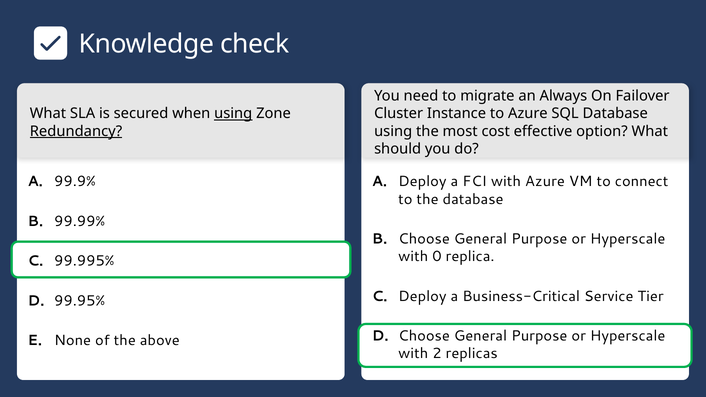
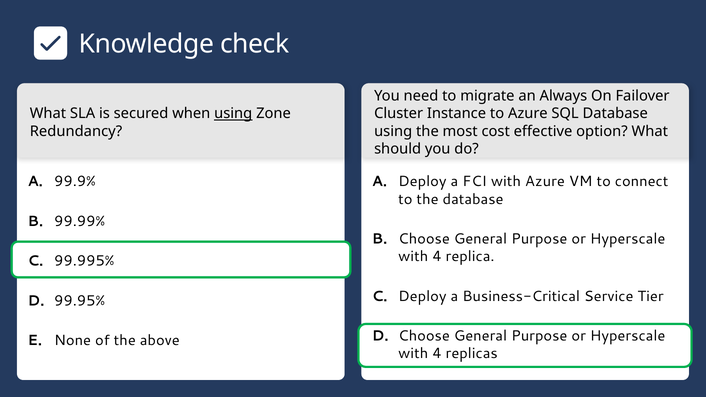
Redundancy underline: present -> none (76, 131)
0: 0 -> 4 (437, 257)
2: 2 -> 4 (437, 354)
